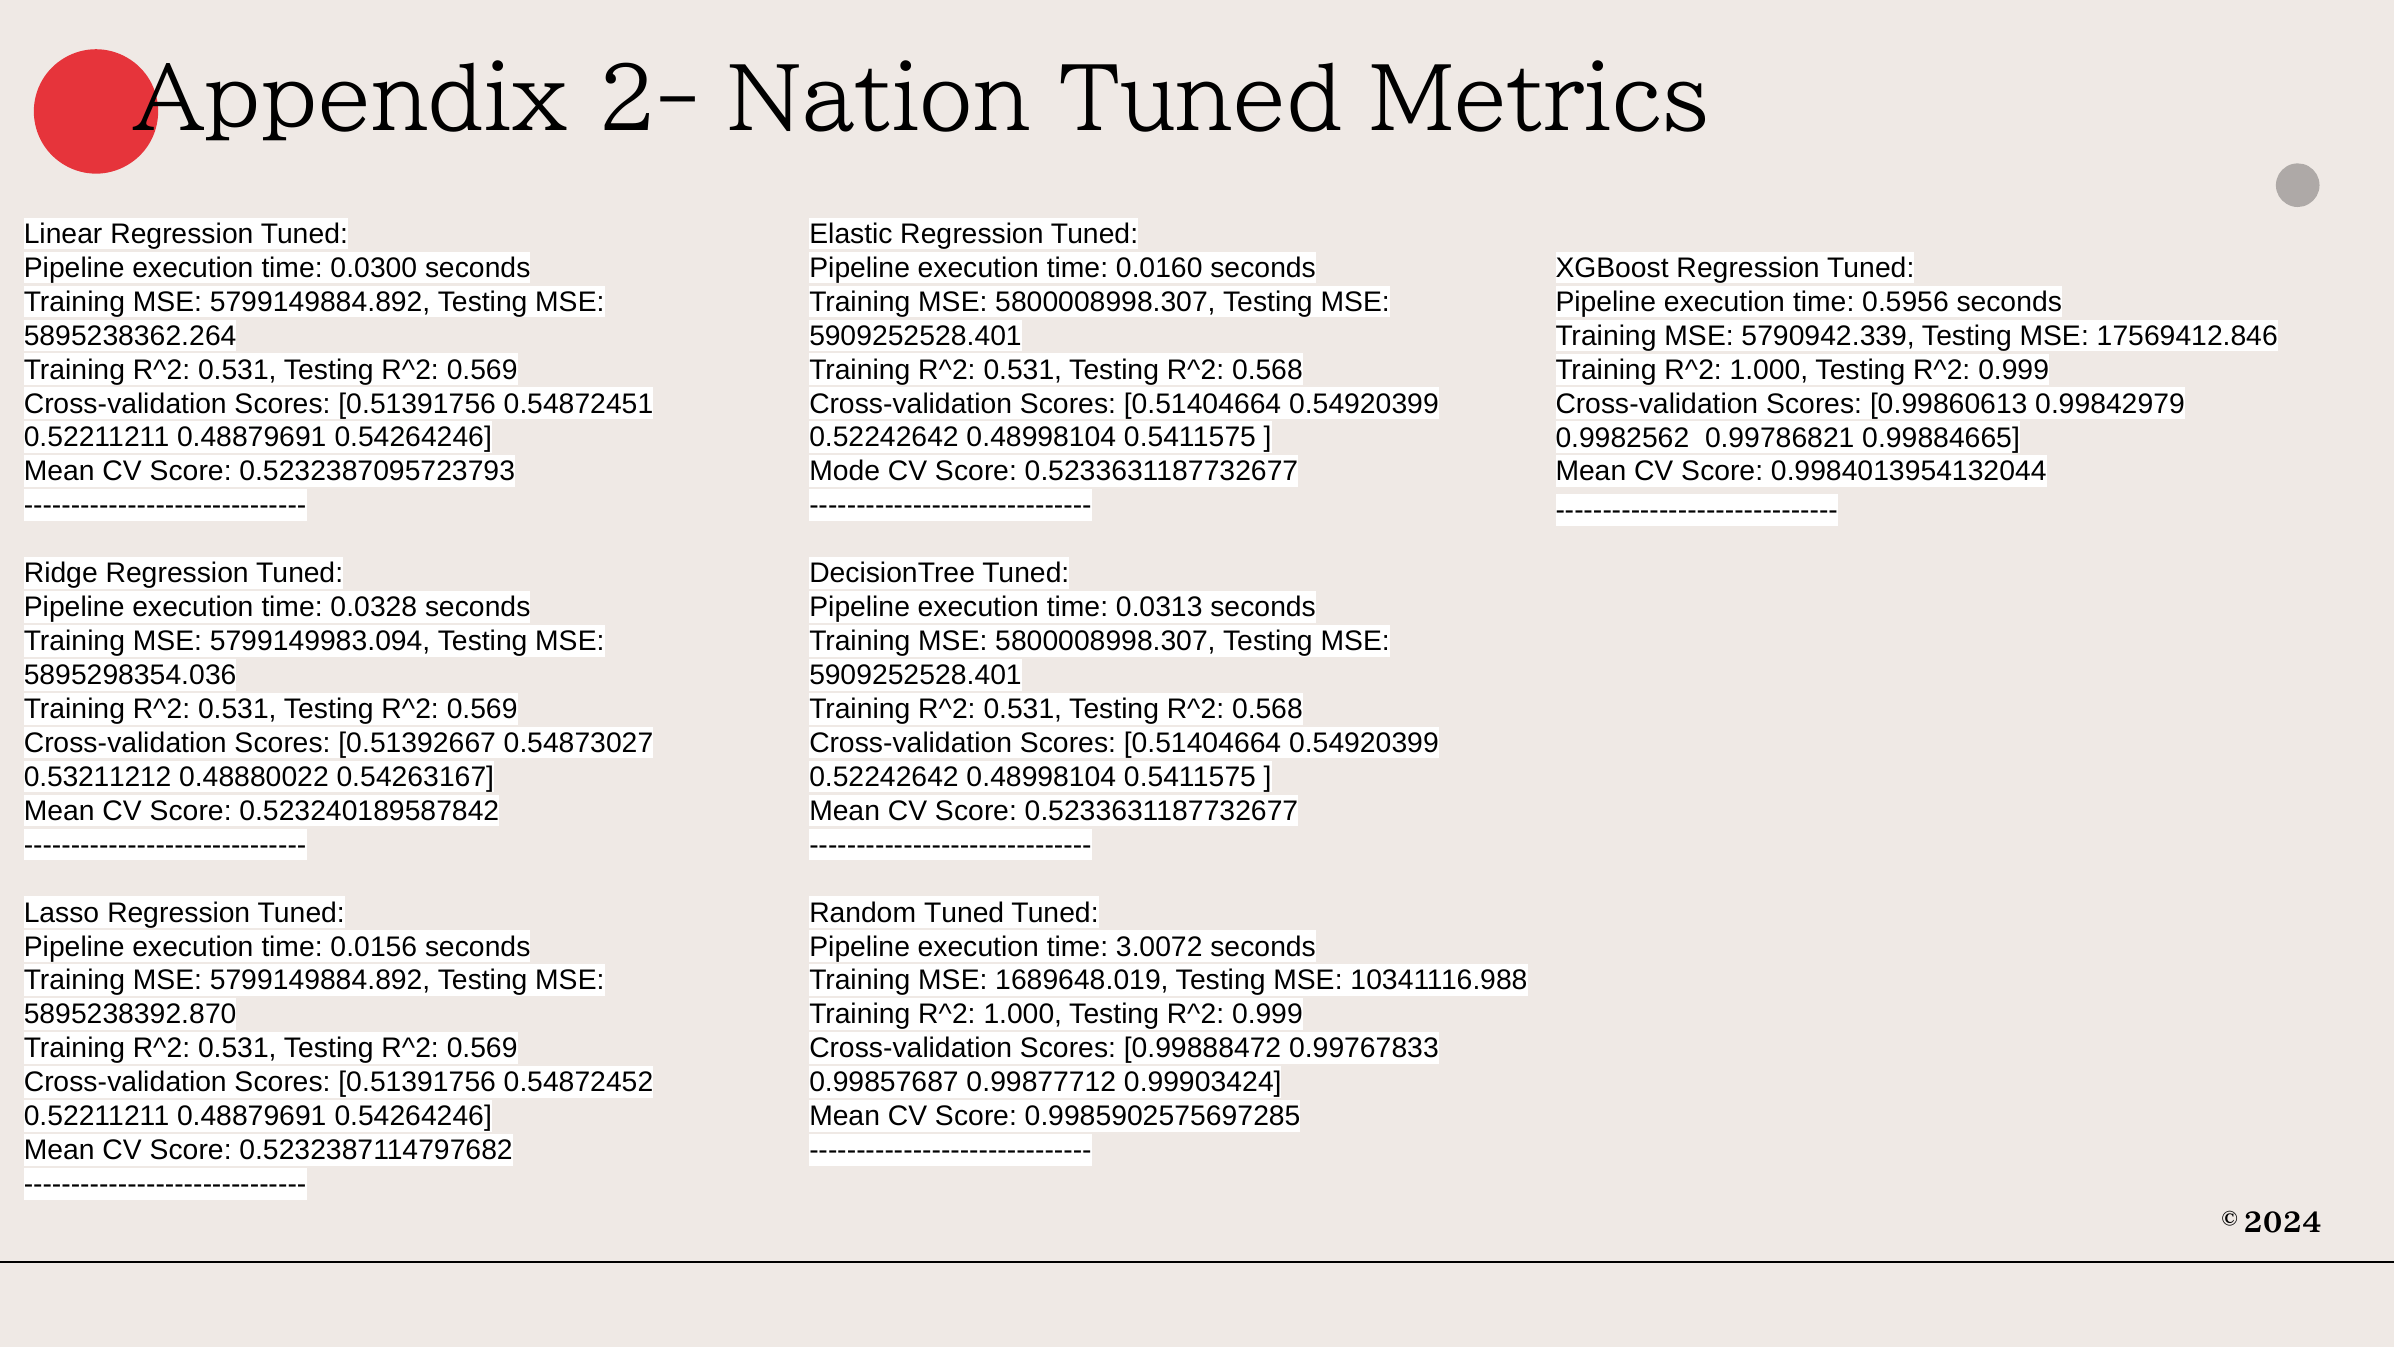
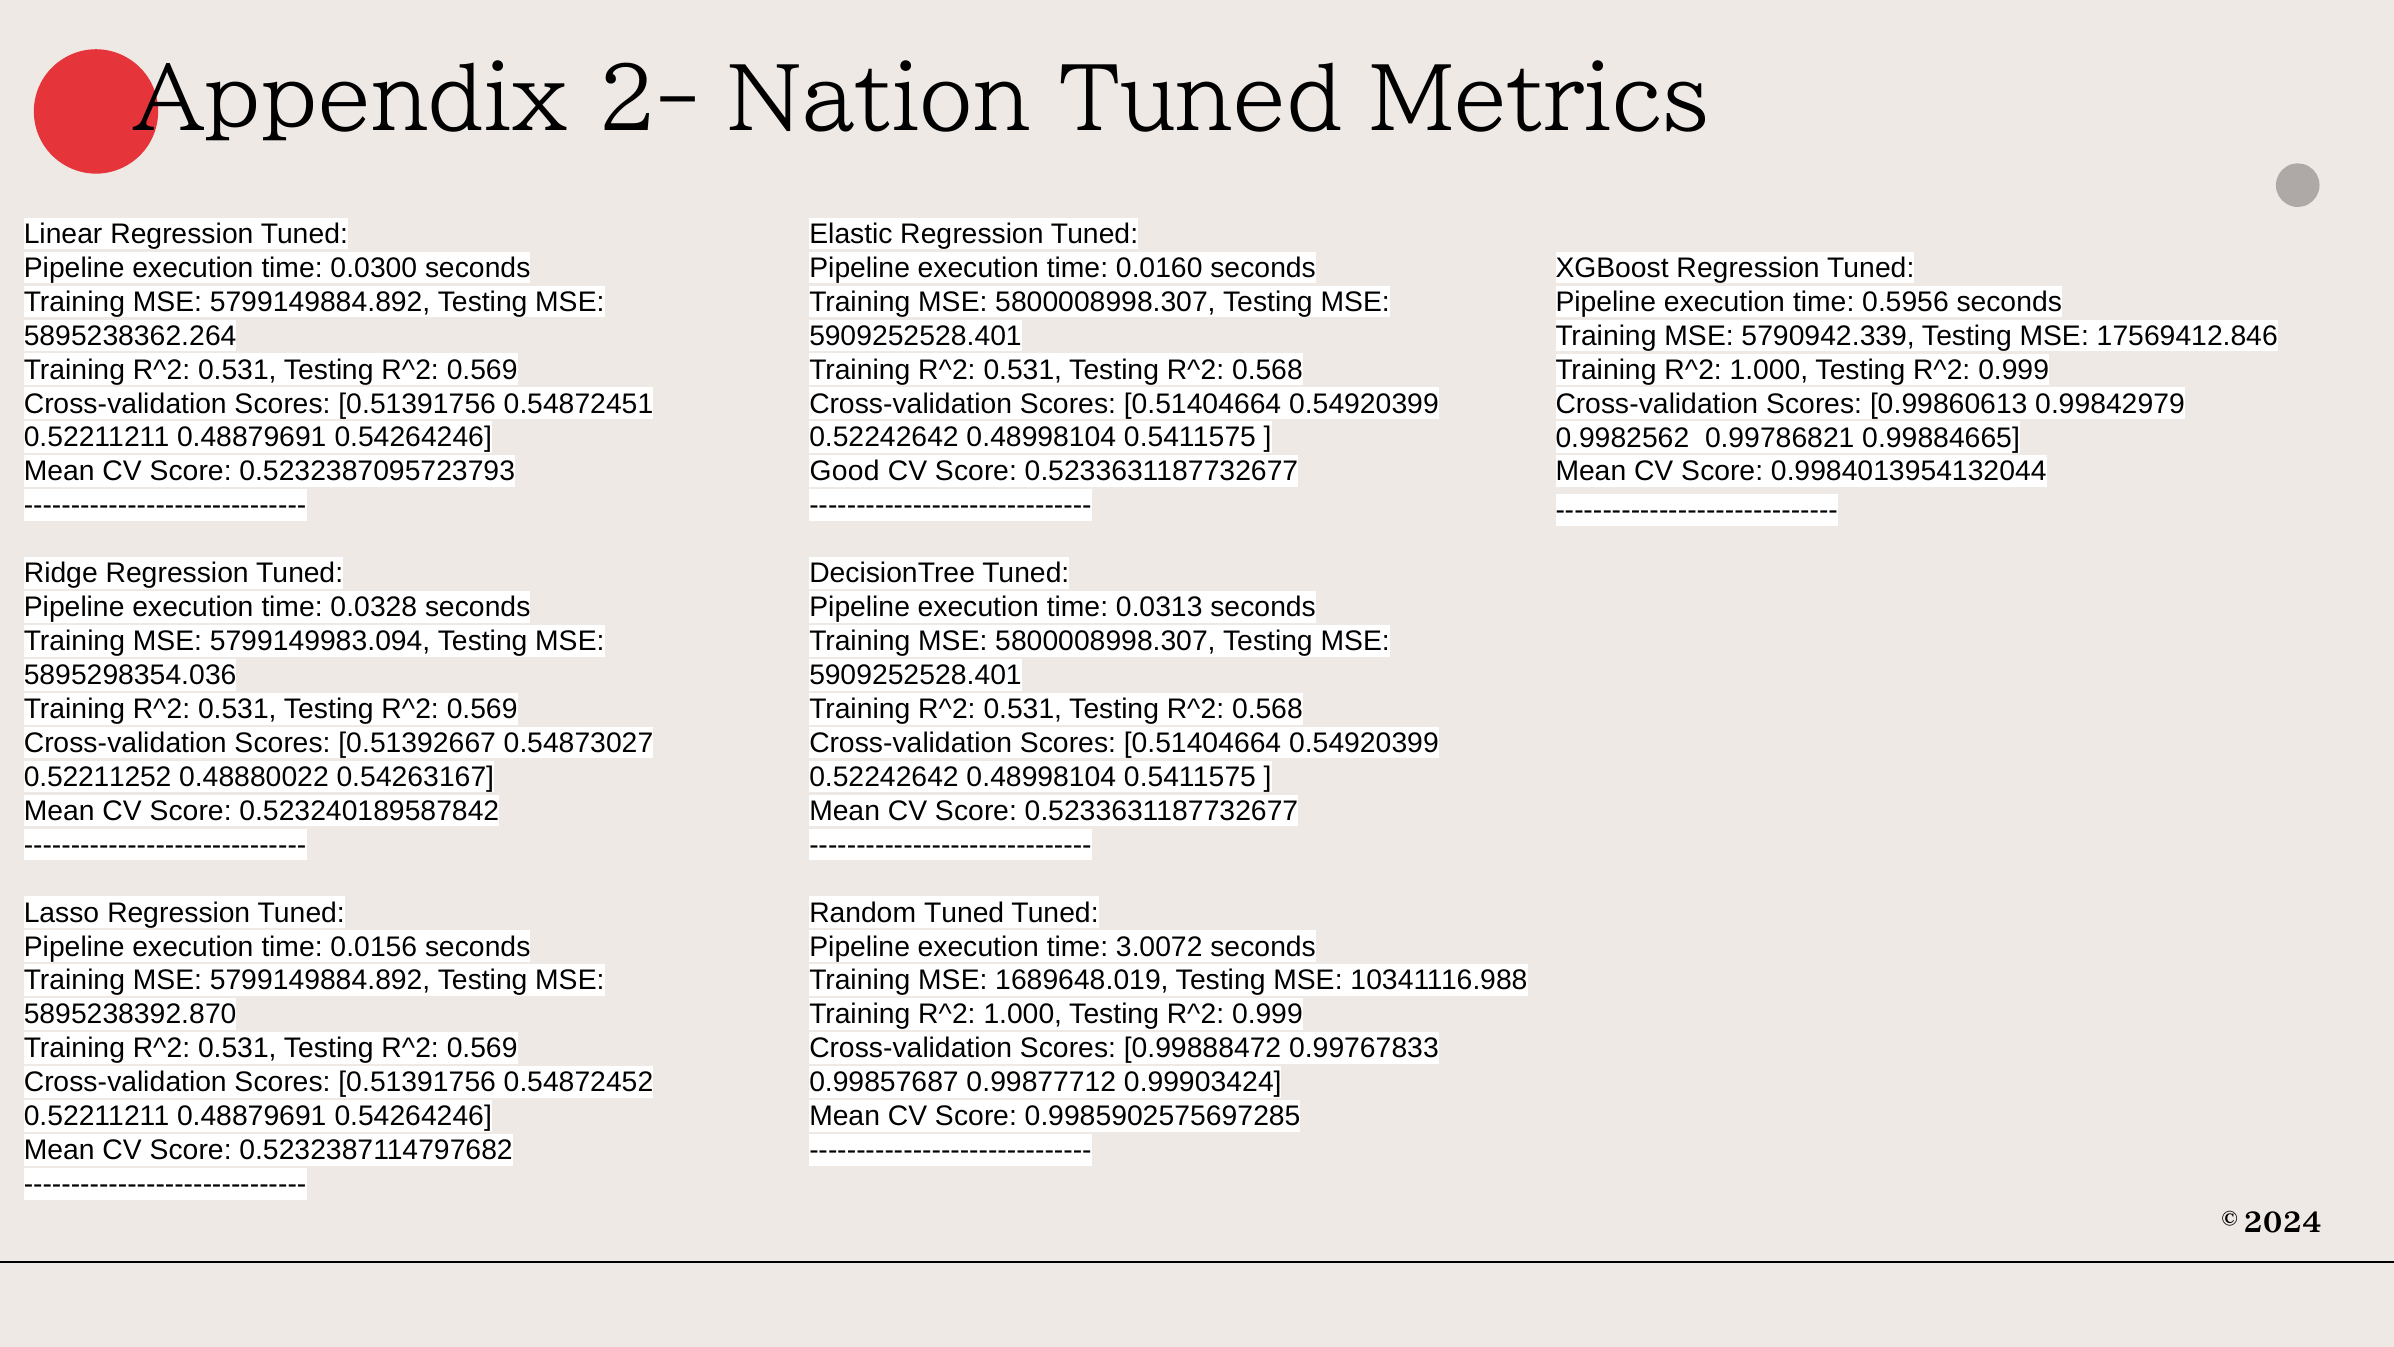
Mode: Mode -> Good (845, 471)
0.53211212: 0.53211212 -> 0.52211252 (98, 777)
